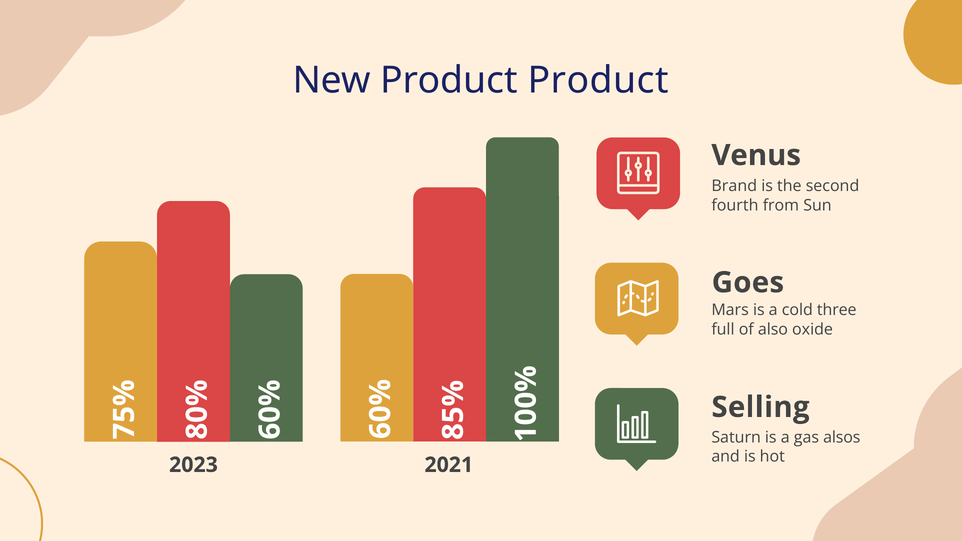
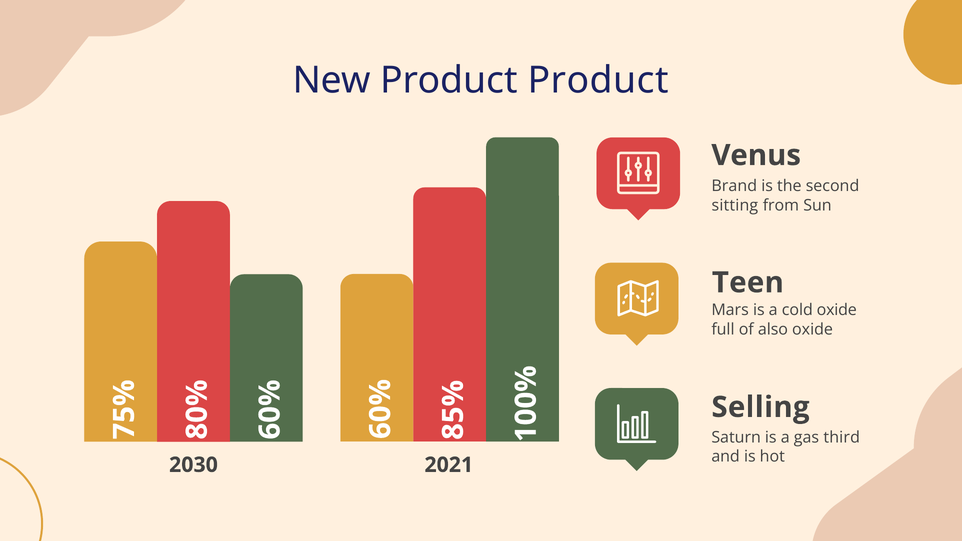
fourth: fourth -> sitting (735, 205)
Goes: Goes -> Teen (748, 283)
cold three: three -> oxide (837, 310)
alsos: alsos -> third (842, 438)
2023: 2023 -> 2030 (193, 465)
